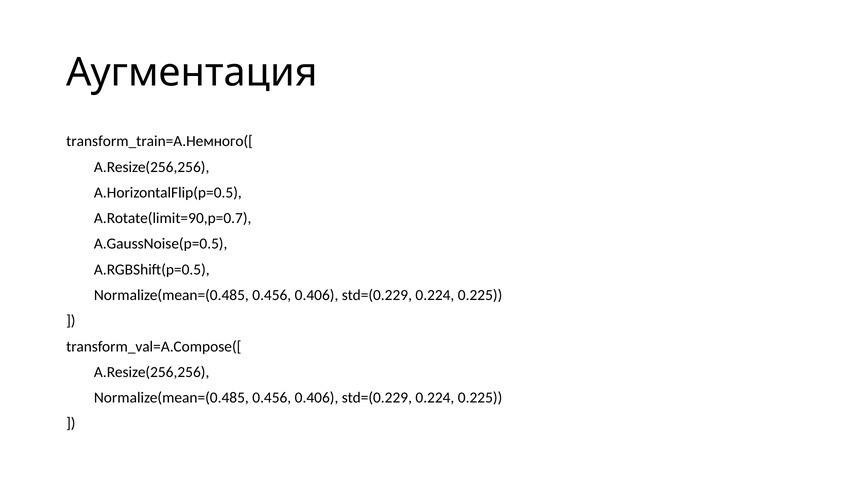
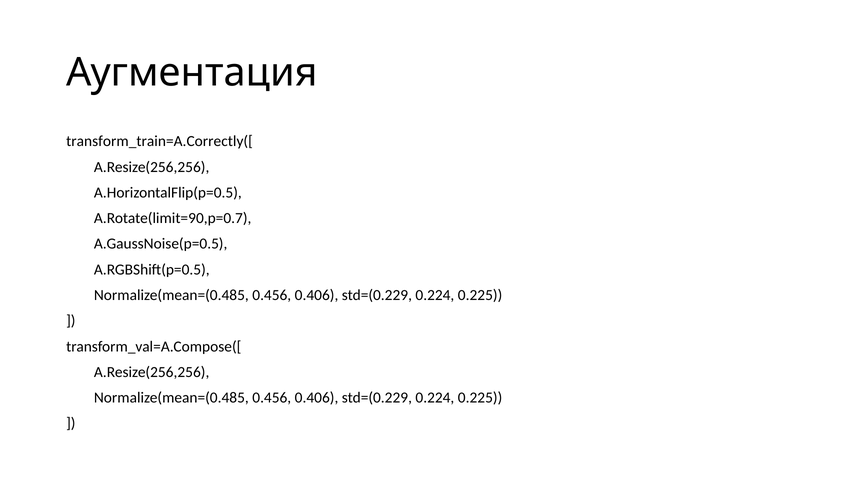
transform_train=A.Немного([: transform_train=A.Немного([ -> transform_train=A.Correctly([ (160, 141)
